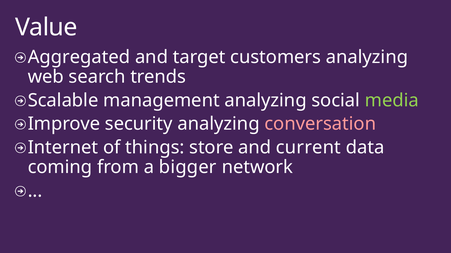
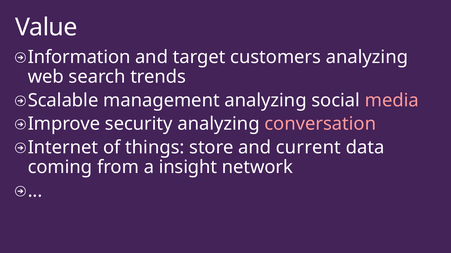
Aggregated: Aggregated -> Information (79, 57)
media colour: light green -> pink (392, 101)
bigger: bigger -> insight (188, 168)
